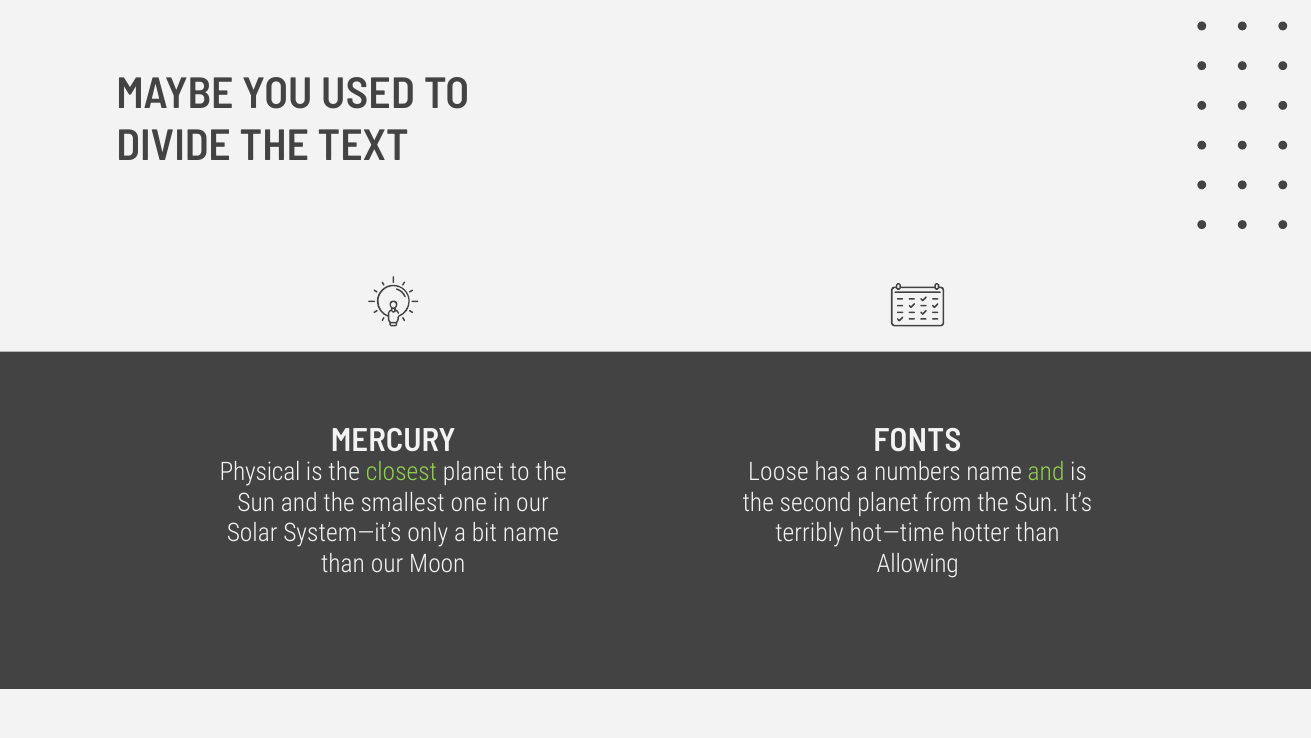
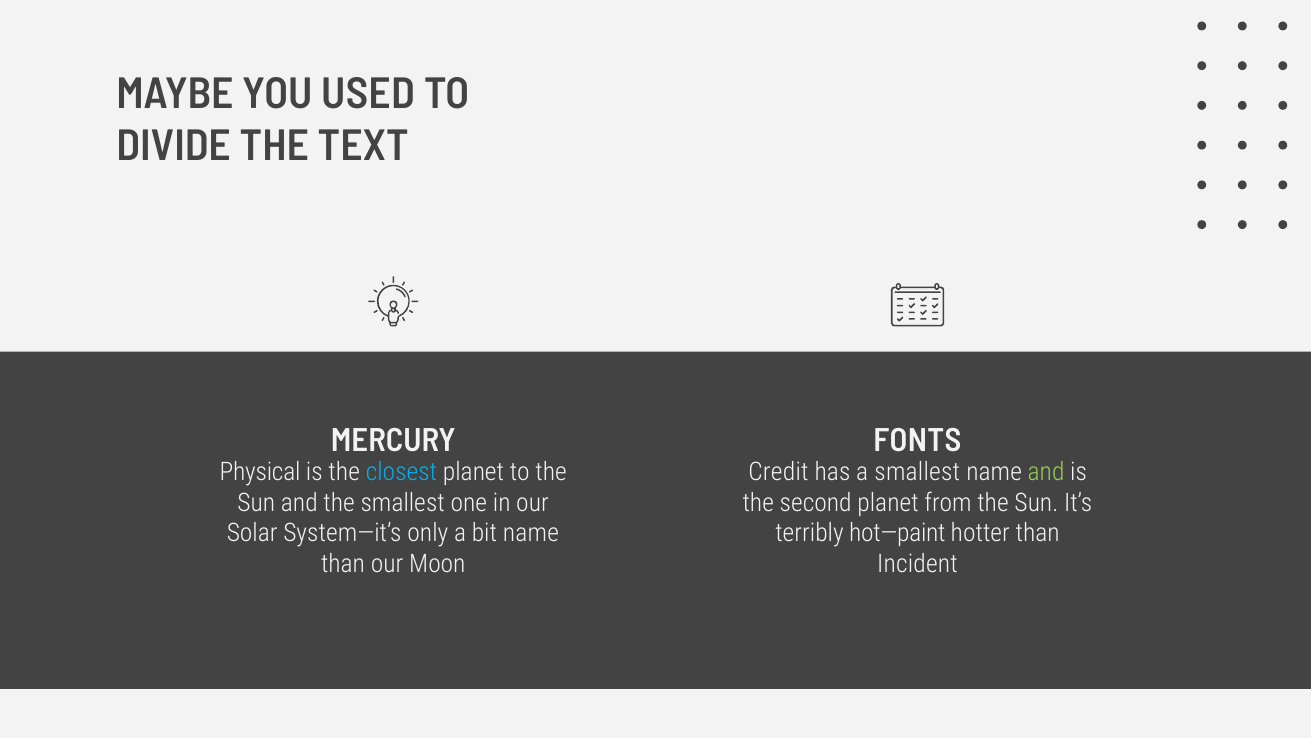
closest colour: light green -> light blue (401, 472)
Loose: Loose -> Credit (778, 472)
a numbers: numbers -> smallest (917, 472)
hot—time: hot—time -> hot—paint (897, 533)
Allowing: Allowing -> Incident (918, 563)
